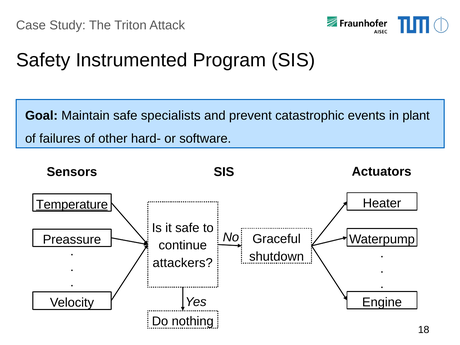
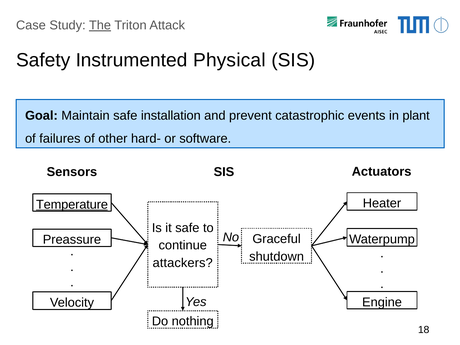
The underline: none -> present (100, 25)
Program: Program -> Physical (229, 60)
specialists: specialists -> installation (171, 116)
